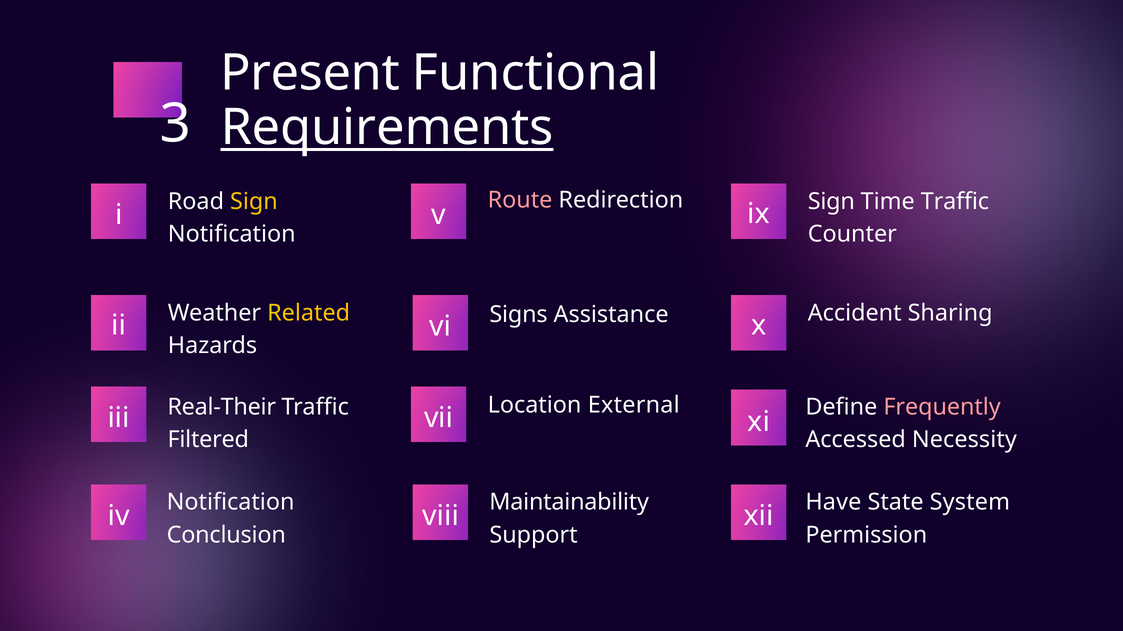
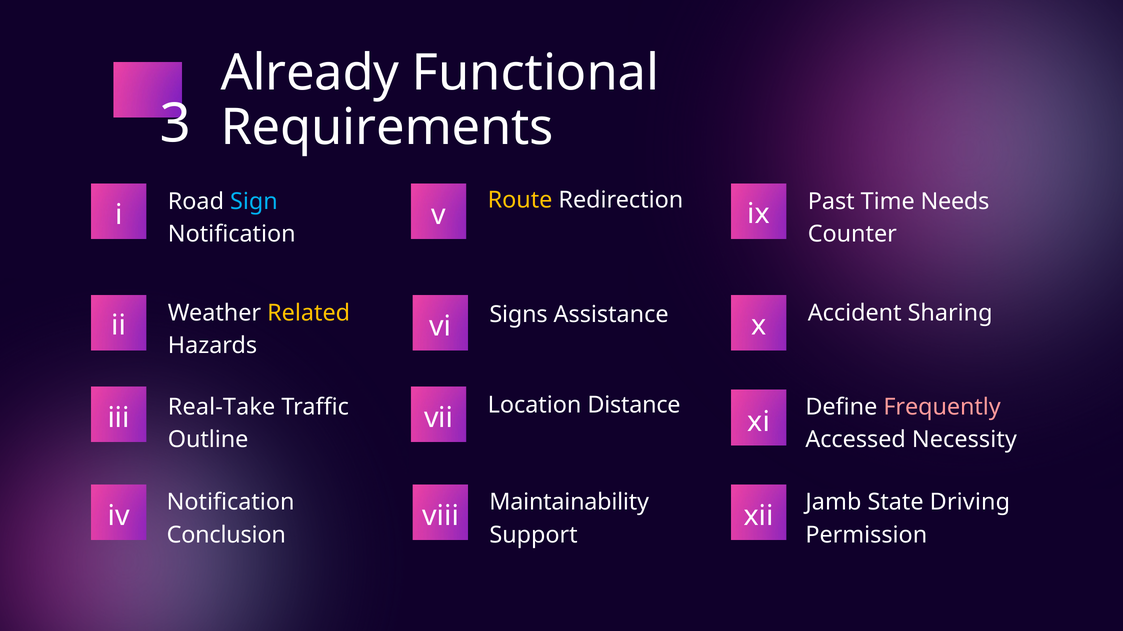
Present: Present -> Already (310, 73)
Requirements underline: present -> none (387, 128)
Route colour: pink -> yellow (520, 200)
Sign colour: yellow -> light blue (254, 202)
ix Sign: Sign -> Past (831, 202)
Time Traffic: Traffic -> Needs (955, 202)
Real-Their: Real-Their -> Real-Take (222, 407)
External: External -> Distance (634, 405)
Filtered: Filtered -> Outline (208, 440)
Have: Have -> Jamb (833, 503)
System: System -> Driving (970, 503)
